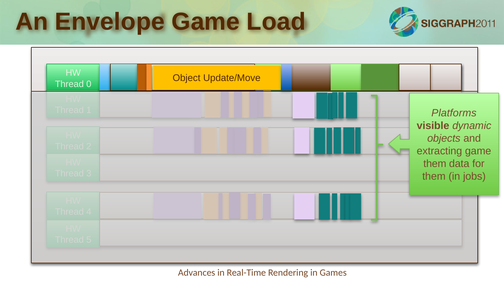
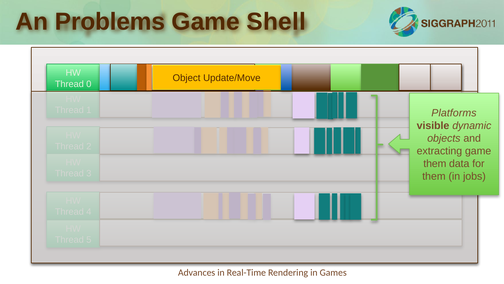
Envelope: Envelope -> Problems (110, 22)
Load: Load -> Shell (276, 22)
